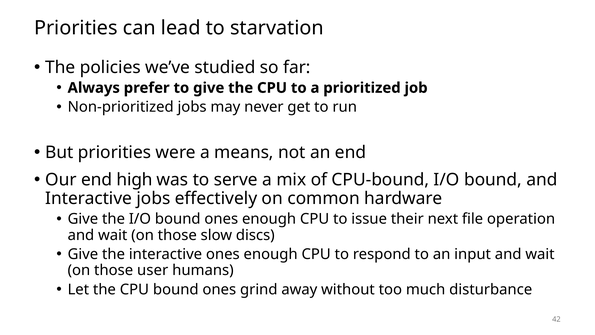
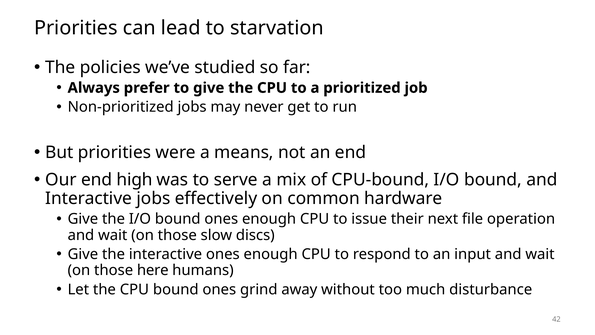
user: user -> here (153, 270)
